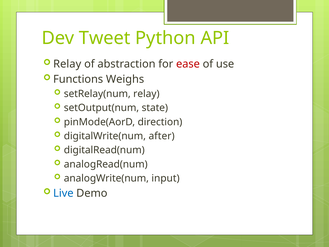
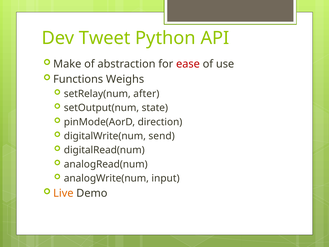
Relay: Relay -> Make (67, 64)
setRelay(num relay: relay -> after (146, 94)
after: after -> send (162, 136)
Live colour: blue -> orange (63, 193)
